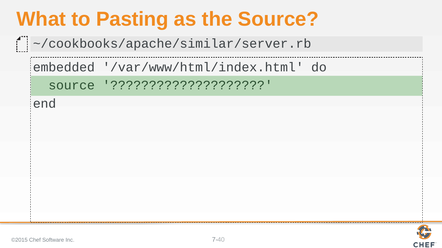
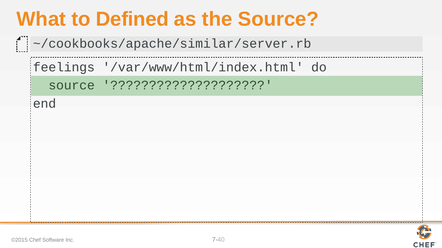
Pasting: Pasting -> Defined (132, 19)
embedded: embedded -> feelings (64, 67)
